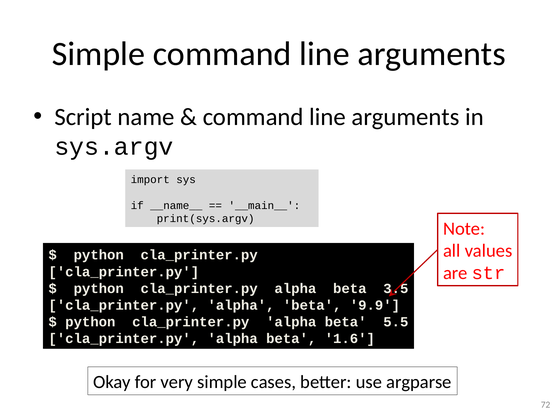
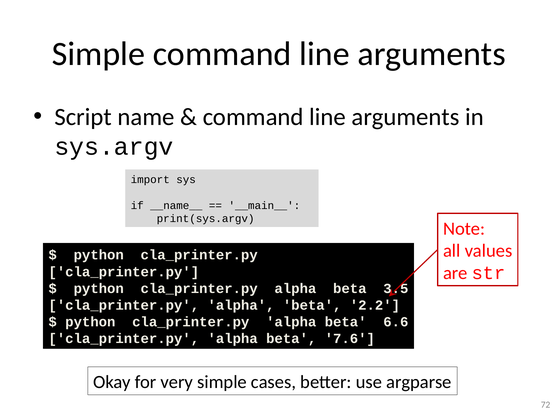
9.9: 9.9 -> 2.2 (375, 306)
5.5: 5.5 -> 6.6 (396, 322)
1.6: 1.6 -> 7.6 (350, 339)
